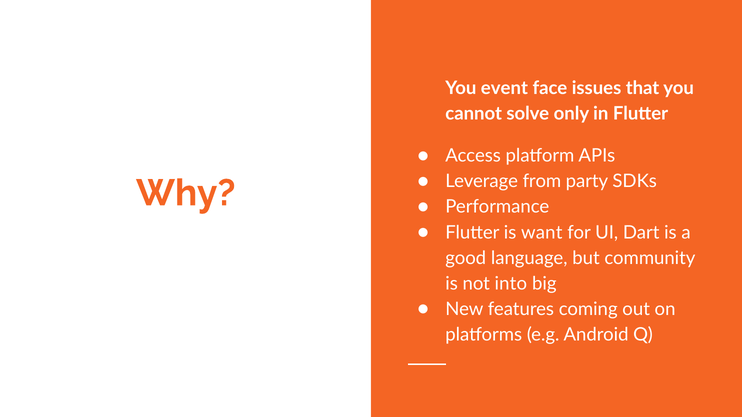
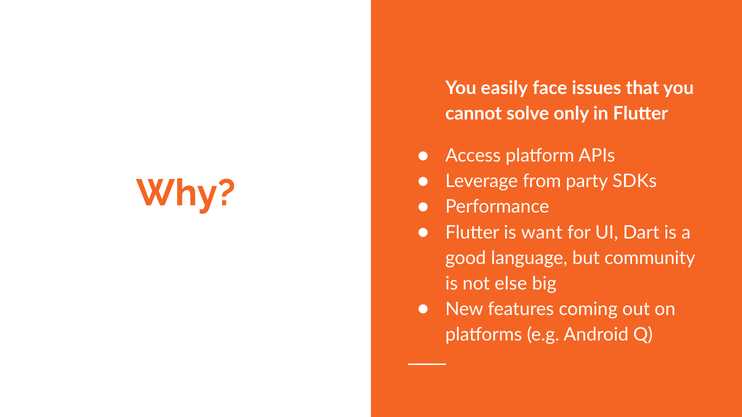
event: event -> easily (504, 88)
into: into -> else (511, 284)
